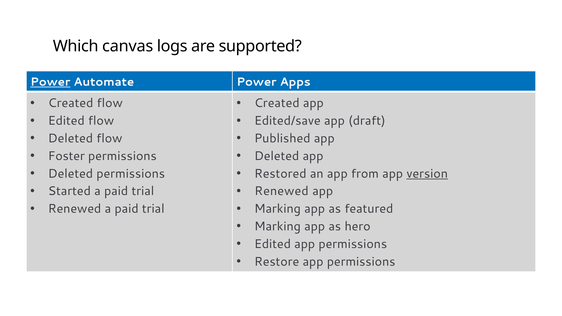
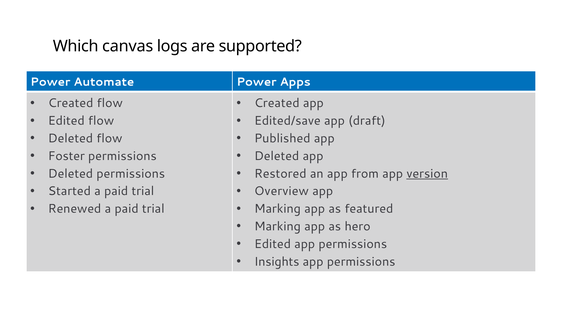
Power underline: present -> none (50, 82)
Renewed: Renewed -> Overview (281, 191)
Restore: Restore -> Insights (277, 262)
